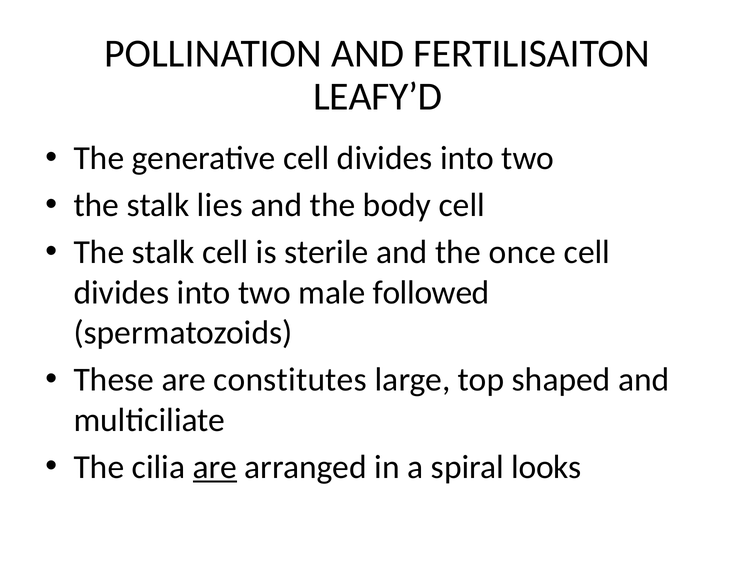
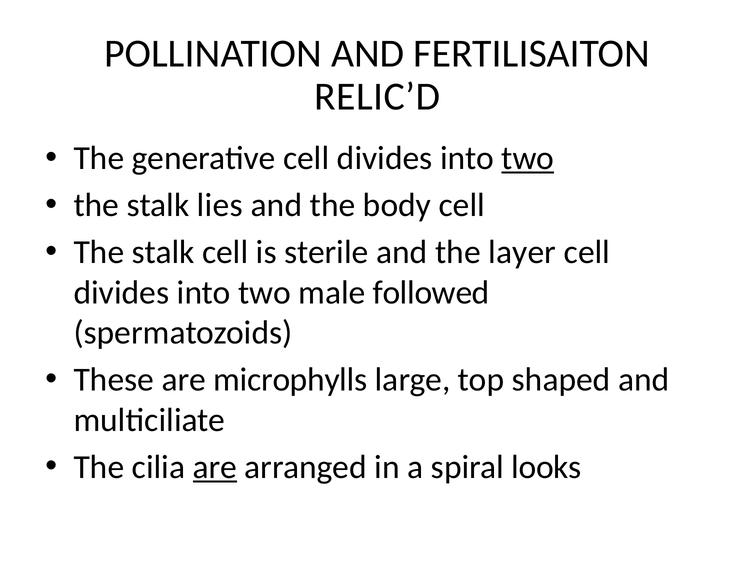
LEAFY’D: LEAFY’D -> RELIC’D (377, 97)
two underline: none -> present (528, 158)
once: once -> layer (522, 252)
constitutes: constitutes -> microphylls (290, 380)
